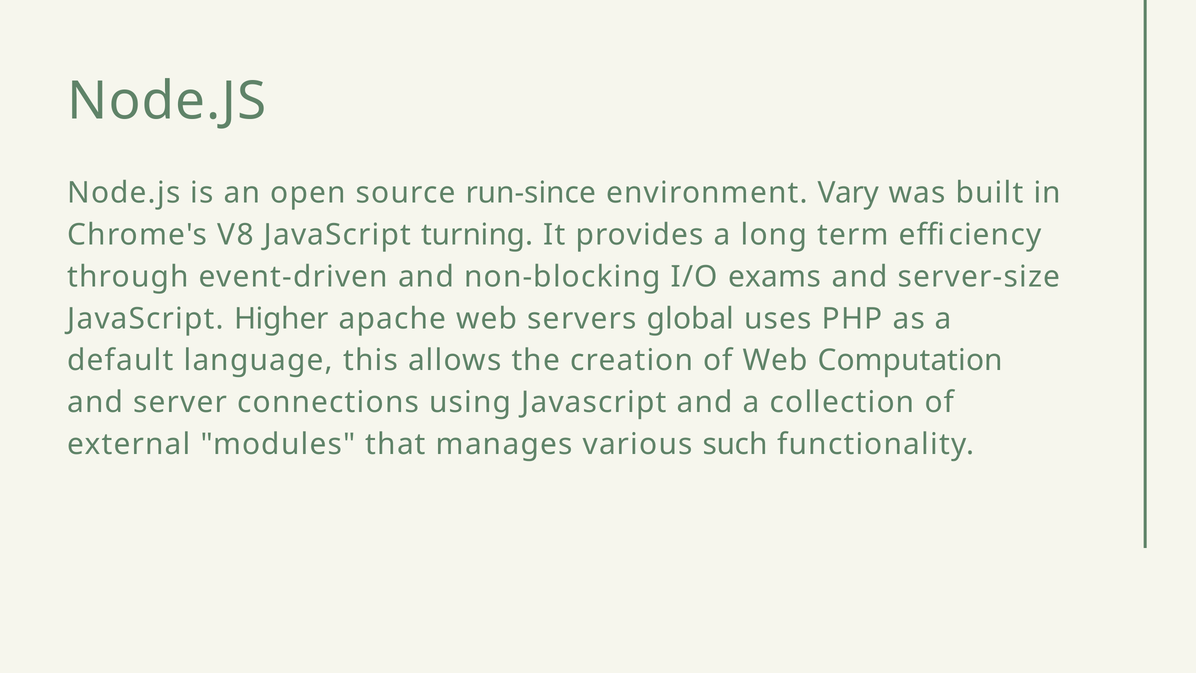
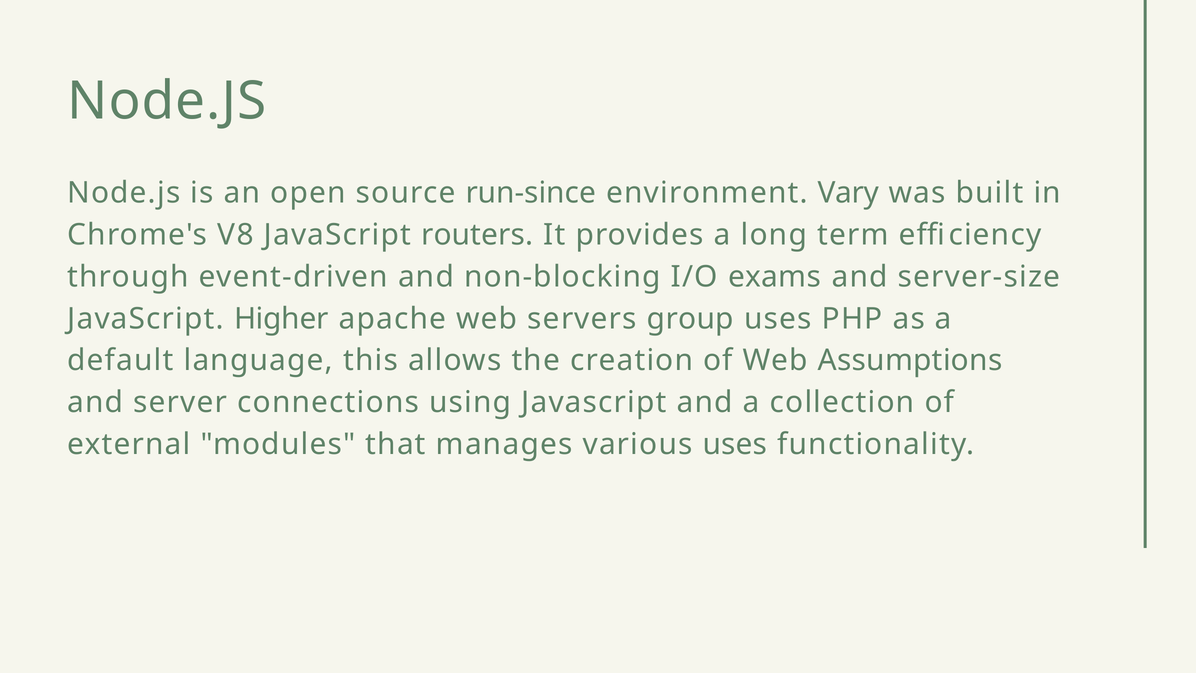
turning: turning -> routers (477, 235)
global: global -> group (690, 319)
Computation: Computation -> Assumptions (910, 360)
various such: such -> uses (735, 444)
